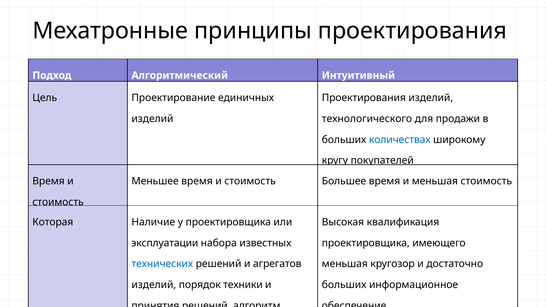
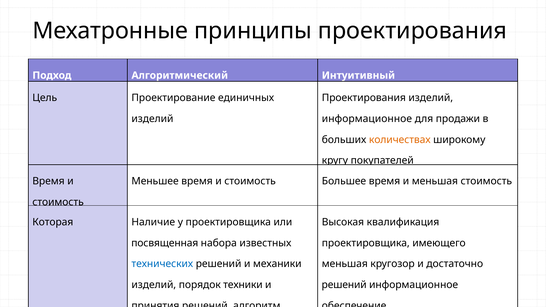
технологического: технологического -> информационное (367, 119)
количествах colour: blue -> orange (400, 140)
эксплуатации: эксплуатации -> посвященная (165, 243)
агрегатов: агрегатов -> механики (277, 264)
больших: больших -> решений (344, 285)
